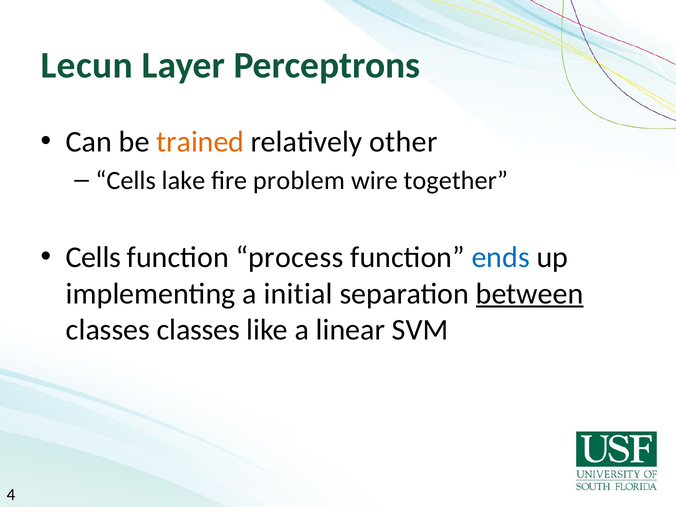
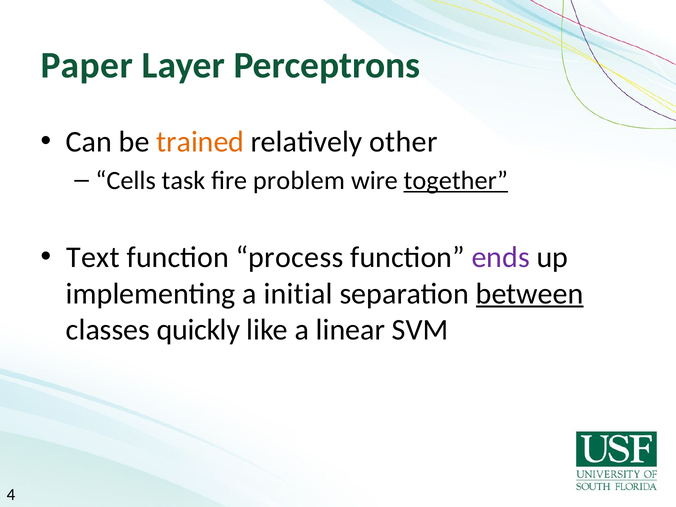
Lecun: Lecun -> Paper (87, 65)
lake: lake -> task (183, 181)
together underline: none -> present (456, 181)
Cells: Cells -> Text (93, 258)
ends colour: blue -> purple (501, 258)
classes classes: classes -> quickly (198, 330)
